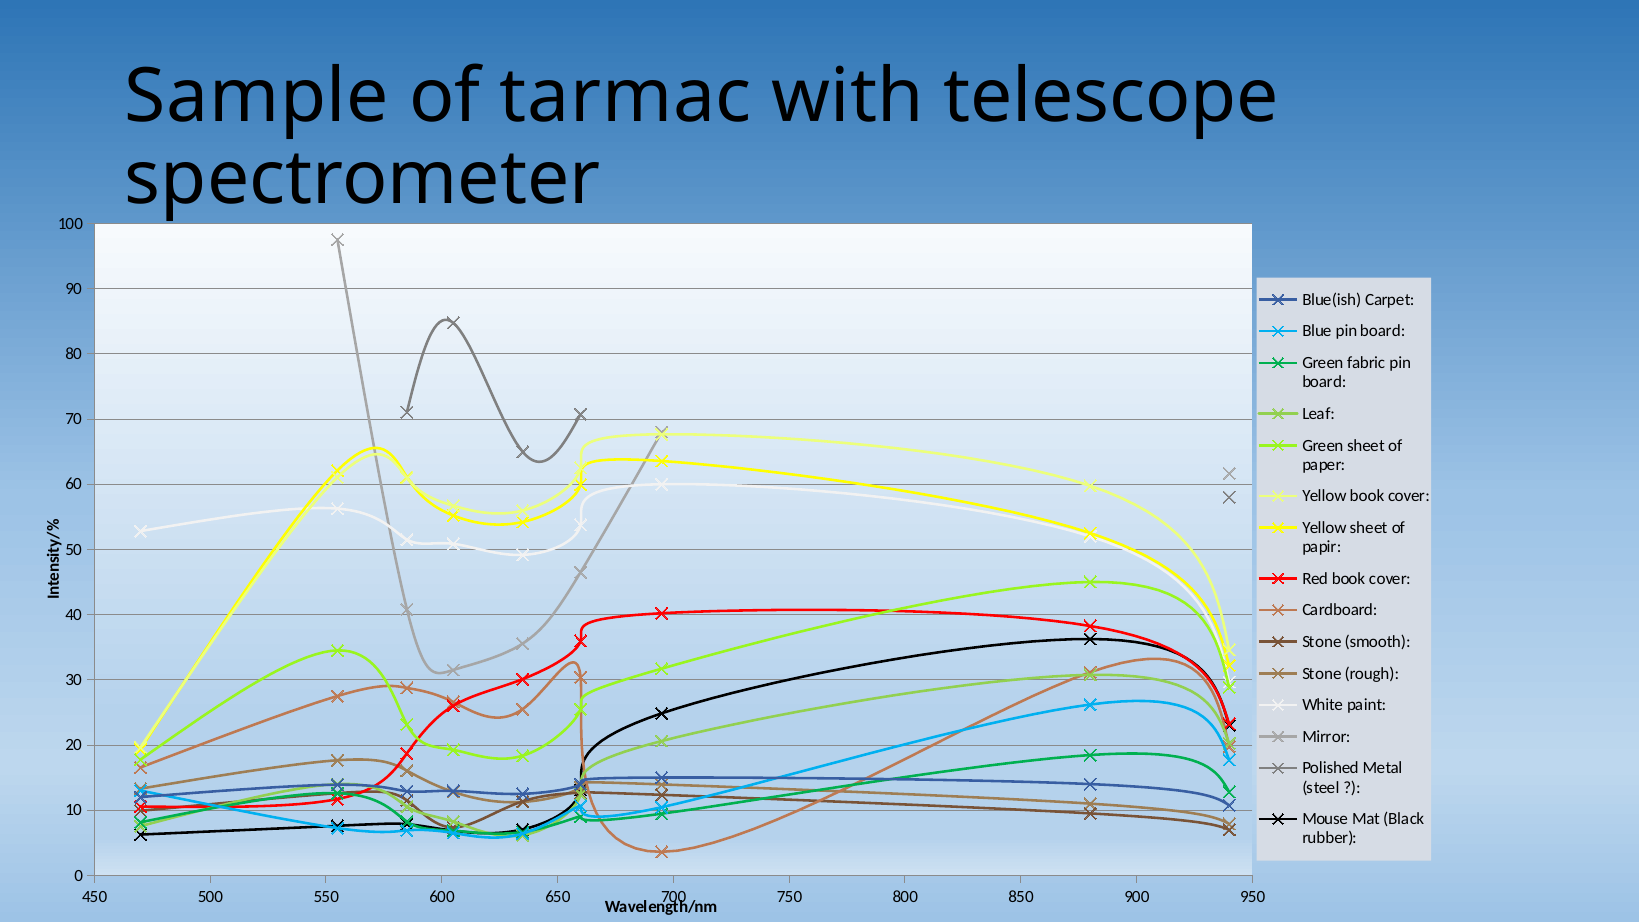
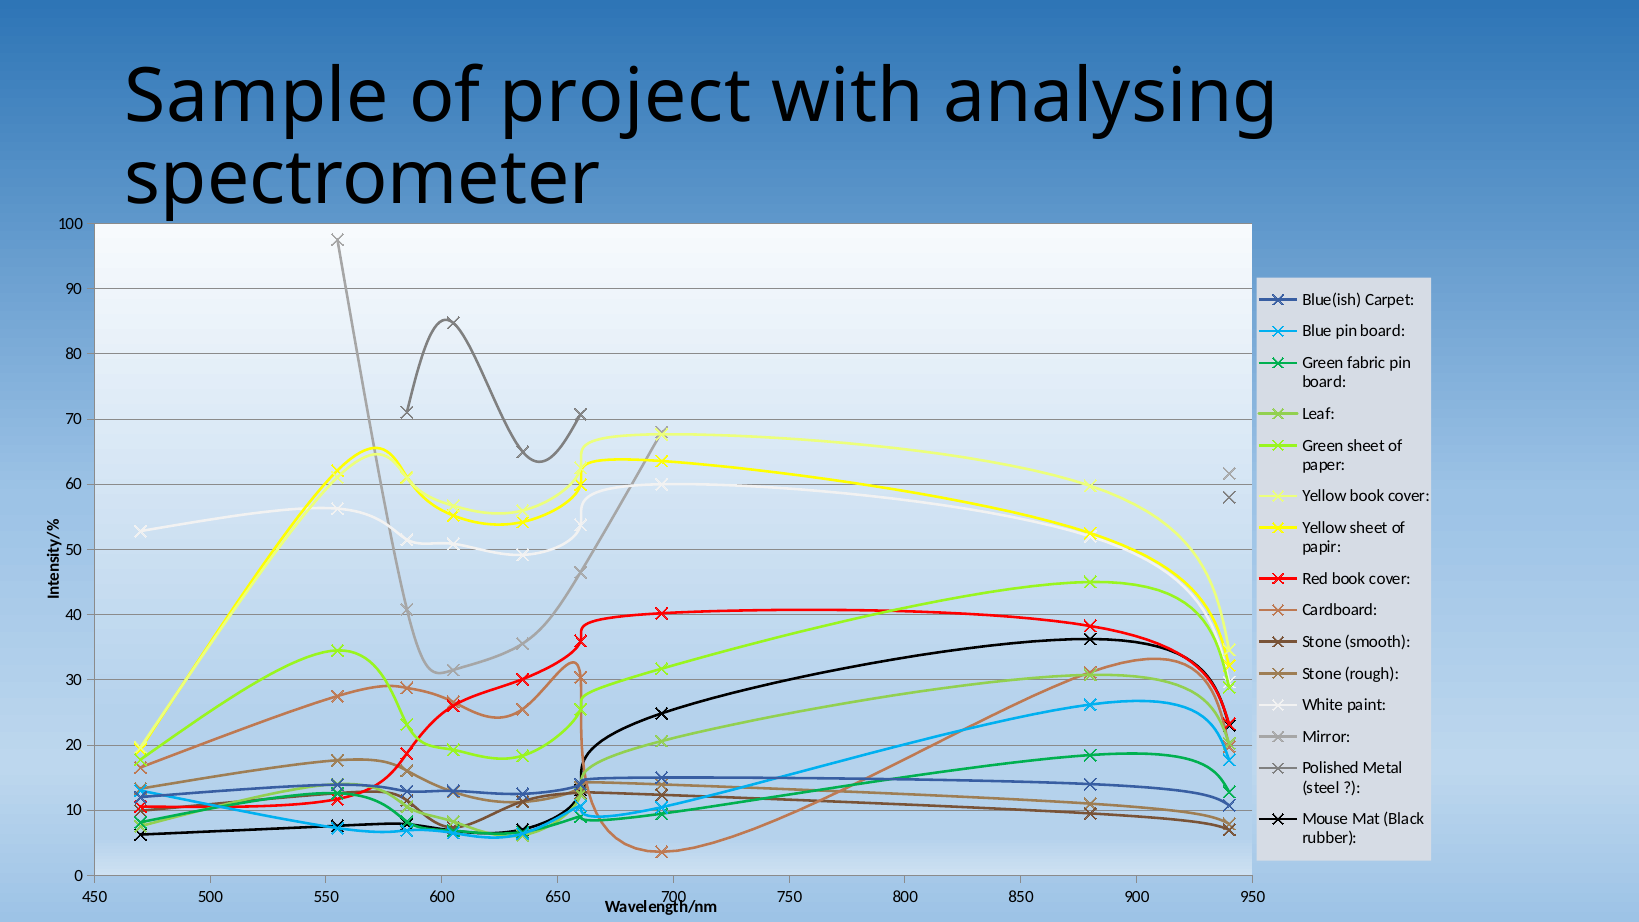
tarmac: tarmac -> project (626, 97)
telescope: telescope -> analysing (1111, 97)
